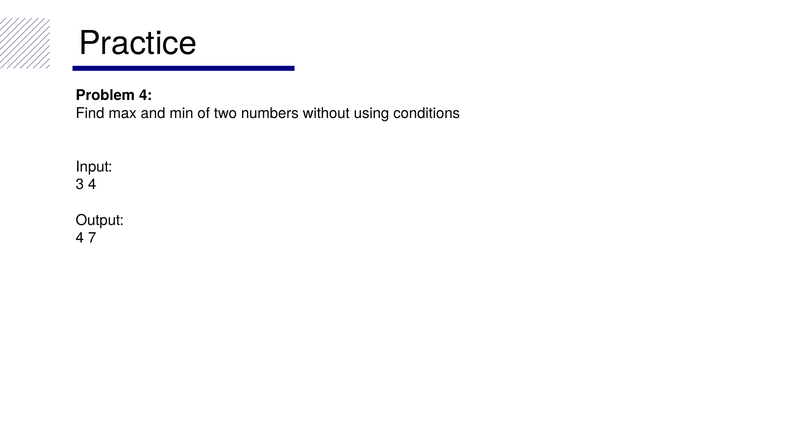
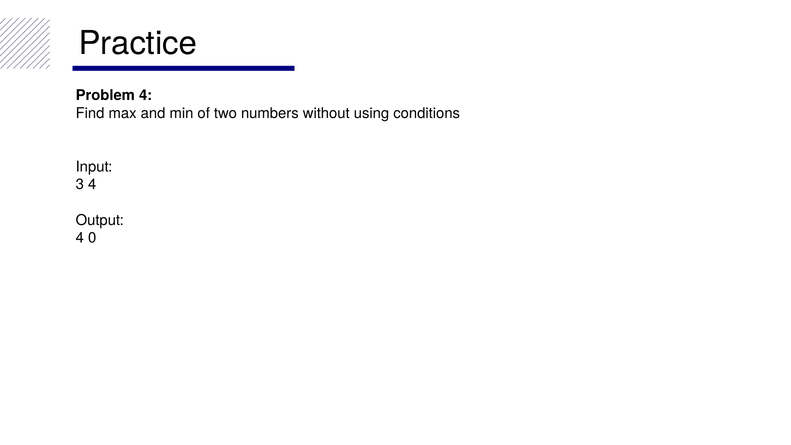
7: 7 -> 0 (92, 238)
